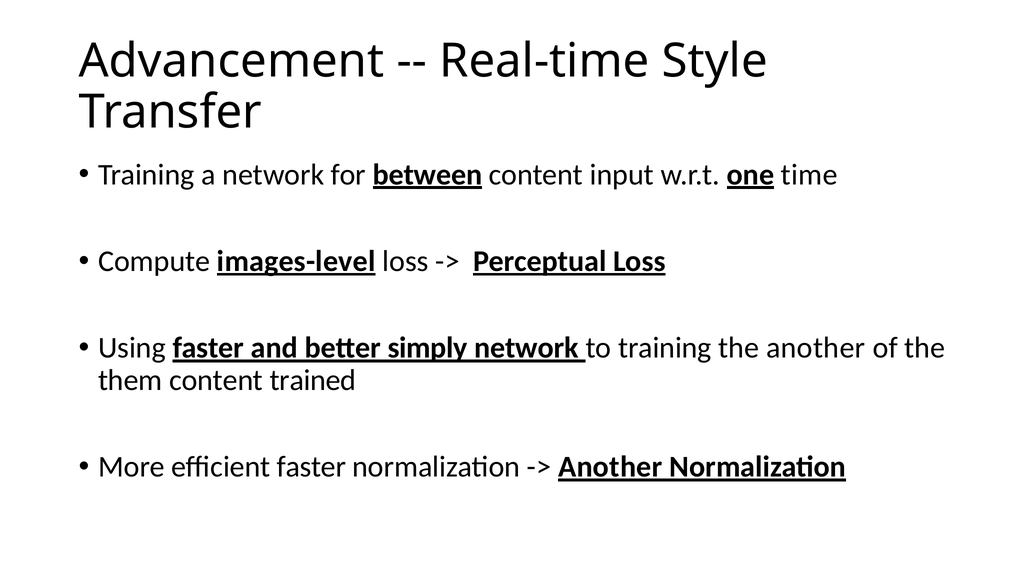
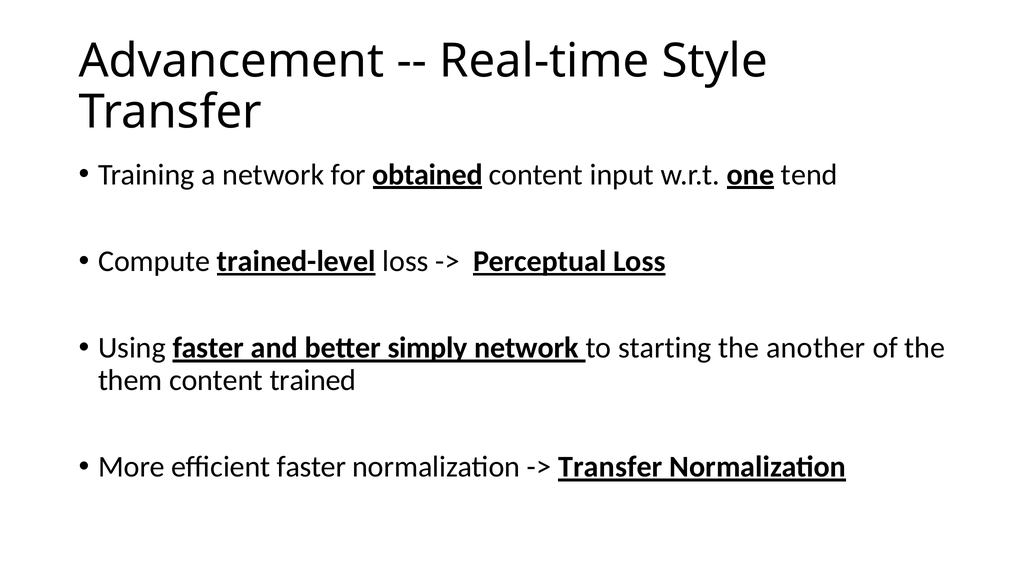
between: between -> obtained (428, 174)
time: time -> tend (809, 174)
images-level: images-level -> trained-level (296, 261)
to training: training -> starting (665, 348)
Another: Another -> Transfer (610, 467)
